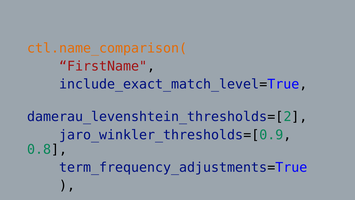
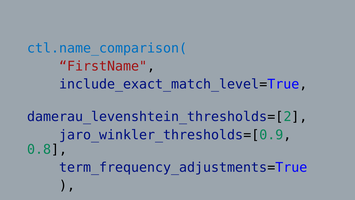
ctl.name_comparison( colour: orange -> blue (107, 48)
